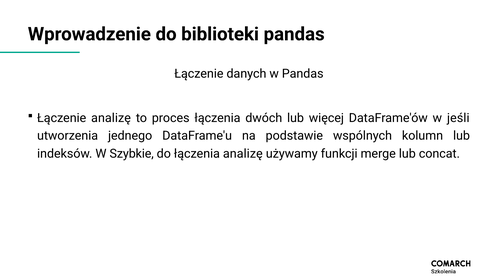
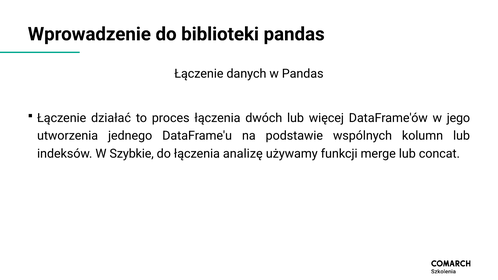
Łączenie analizę: analizę -> działać (111, 118)
jeśli: jeśli -> jego (458, 118)
